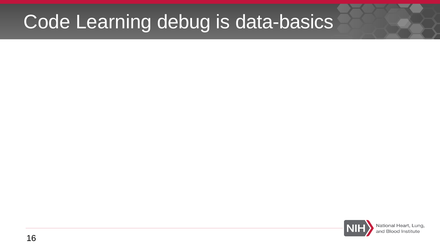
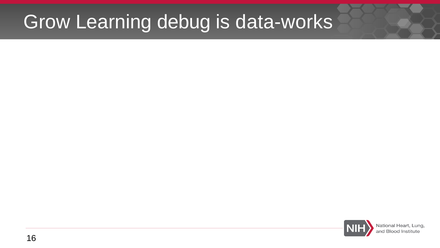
Code: Code -> Grow (47, 22)
data-basics: data-basics -> data-works (284, 22)
